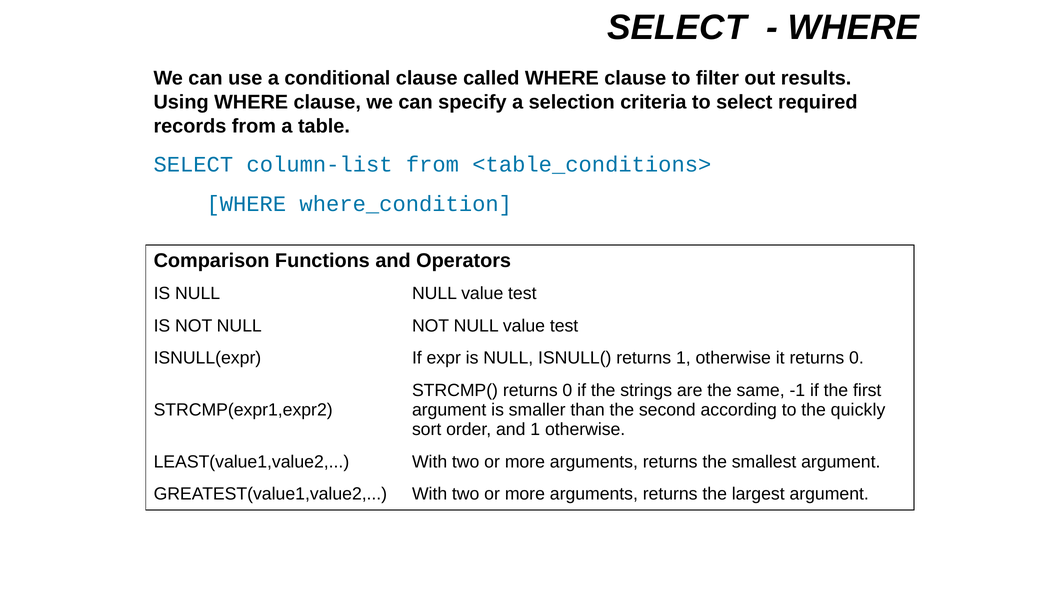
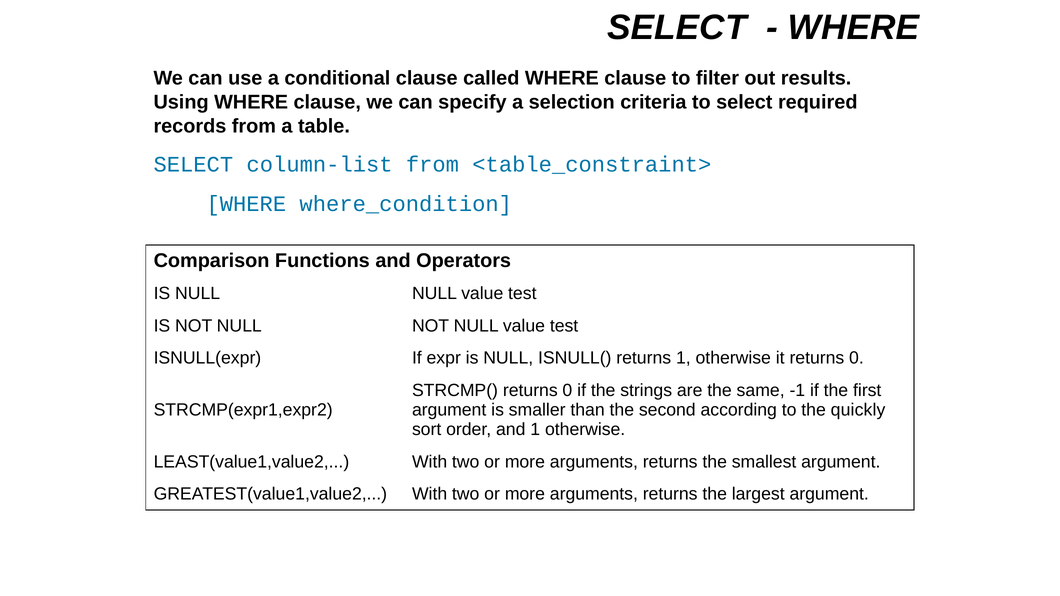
<table_conditions>: <table_conditions> -> <table_constraint> (592, 164)
